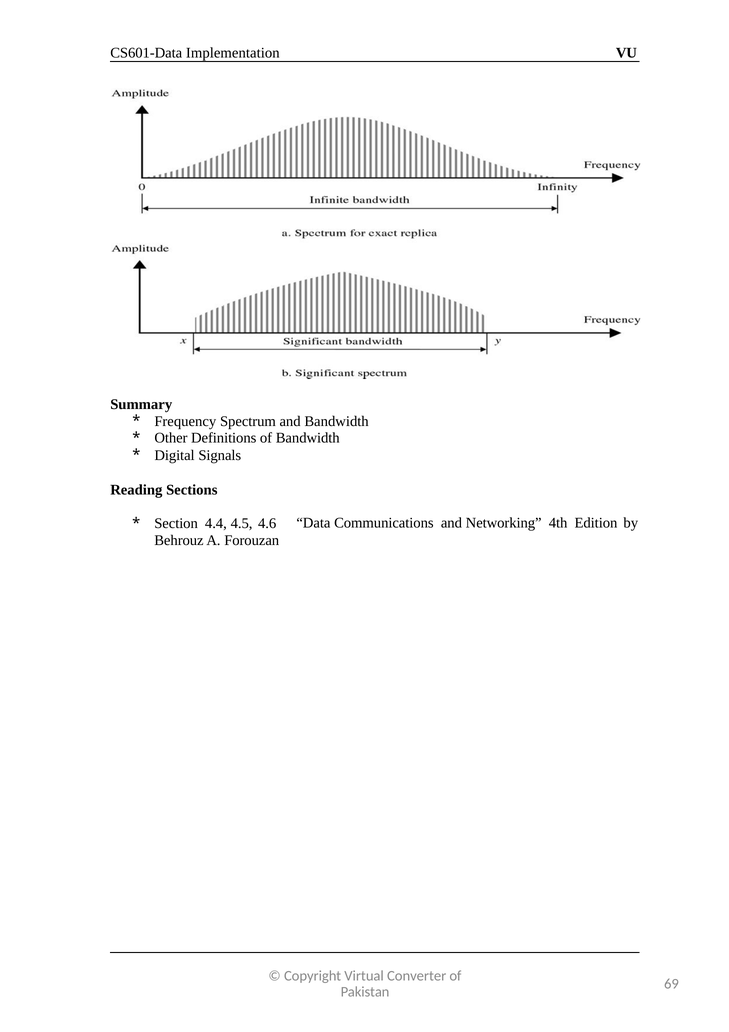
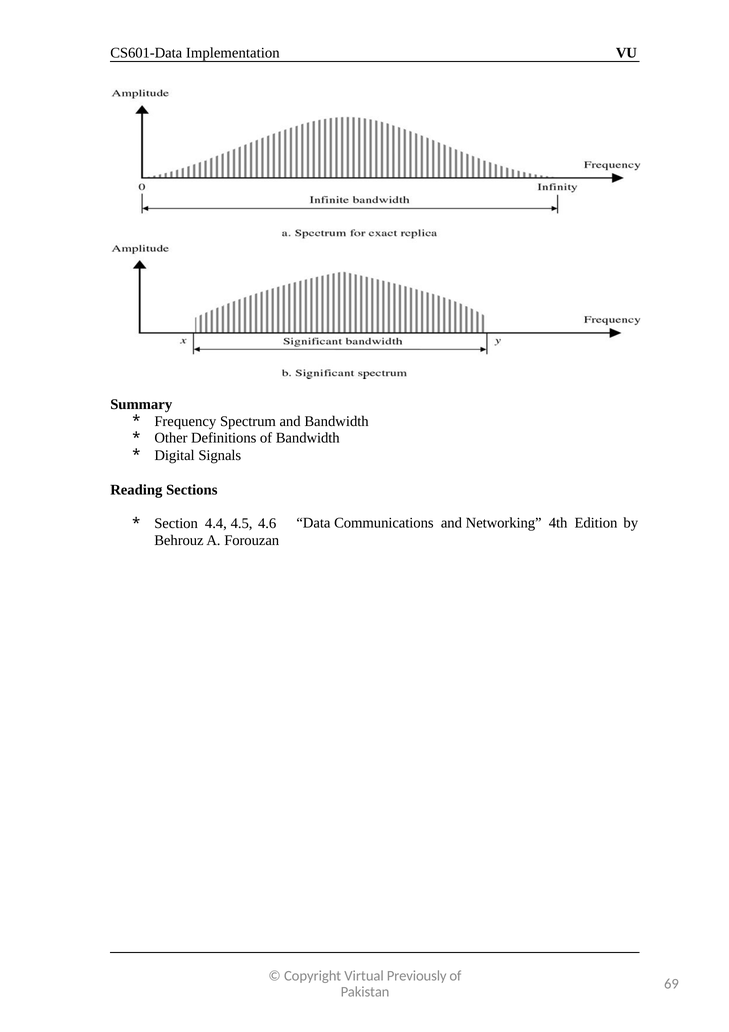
Converter: Converter -> Previously (417, 976)
